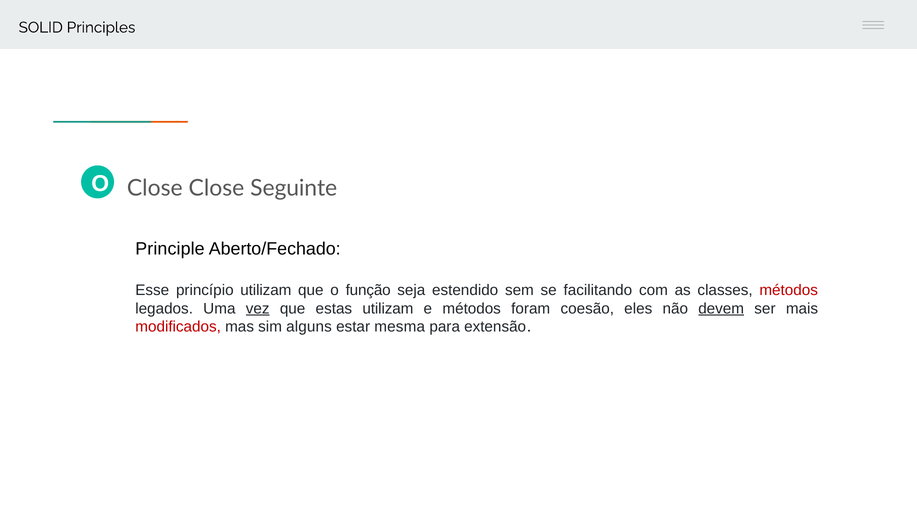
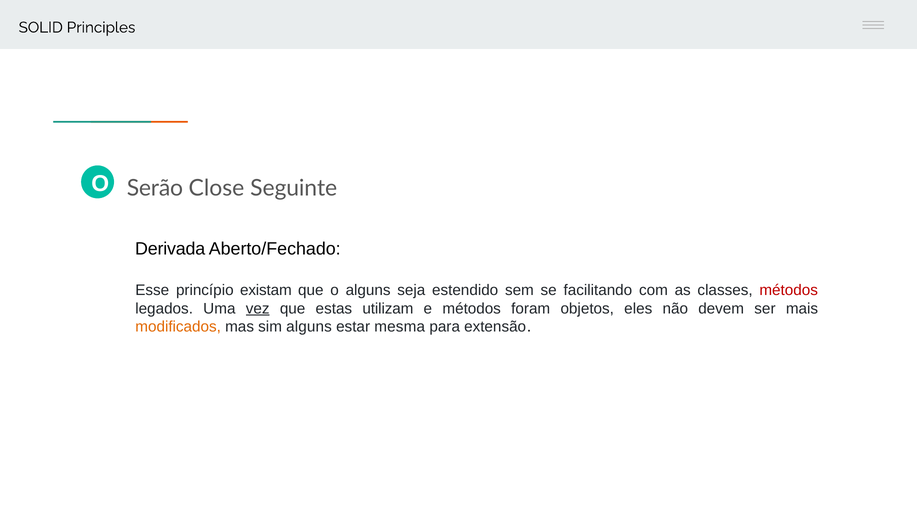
Close: Close -> Serão (155, 188)
Principle: Principle -> Derivada (170, 249)
princípio utilizam: utilizam -> existam (266, 290)
o função: função -> alguns (368, 290)
coesão: coesão -> objetos (587, 308)
devem underline: present -> none (721, 308)
modificados colour: red -> orange (178, 327)
